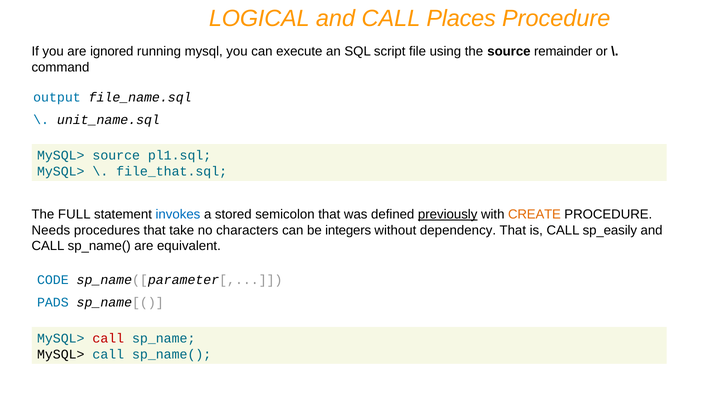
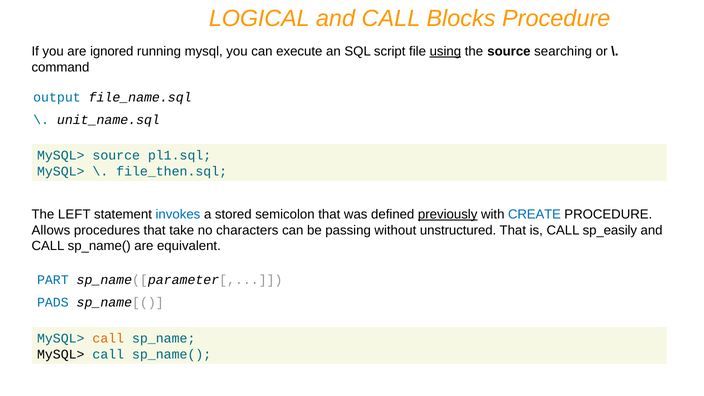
Places: Places -> Blocks (461, 18)
using underline: none -> present (445, 51)
remainder: remainder -> searching (563, 51)
file_that.sql: file_that.sql -> file_then.sql (172, 171)
FULL: FULL -> LEFT (74, 214)
CREATE colour: orange -> blue (534, 214)
Needs: Needs -> Allows (51, 230)
integers: integers -> passing (348, 230)
dependency: dependency -> unstructured (458, 230)
CODE: CODE -> PART (53, 280)
call colour: red -> orange (108, 338)
